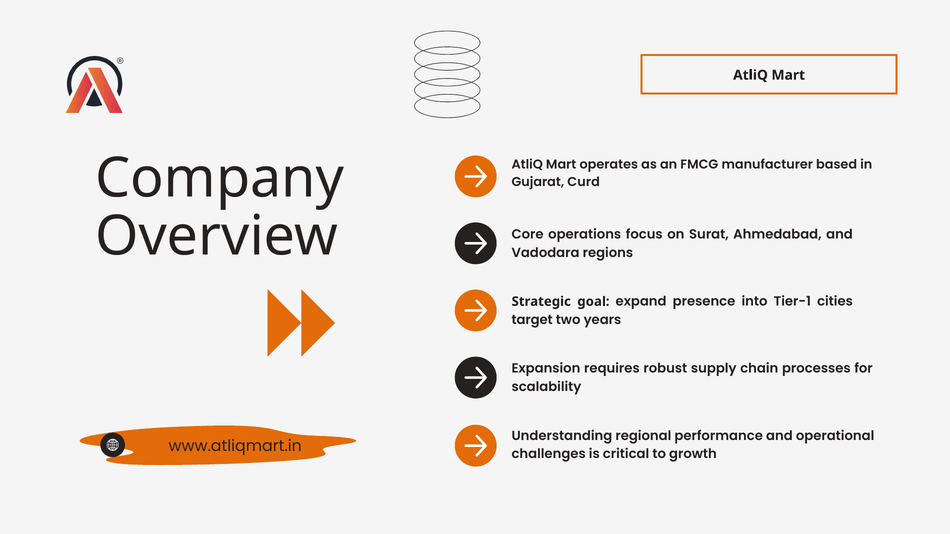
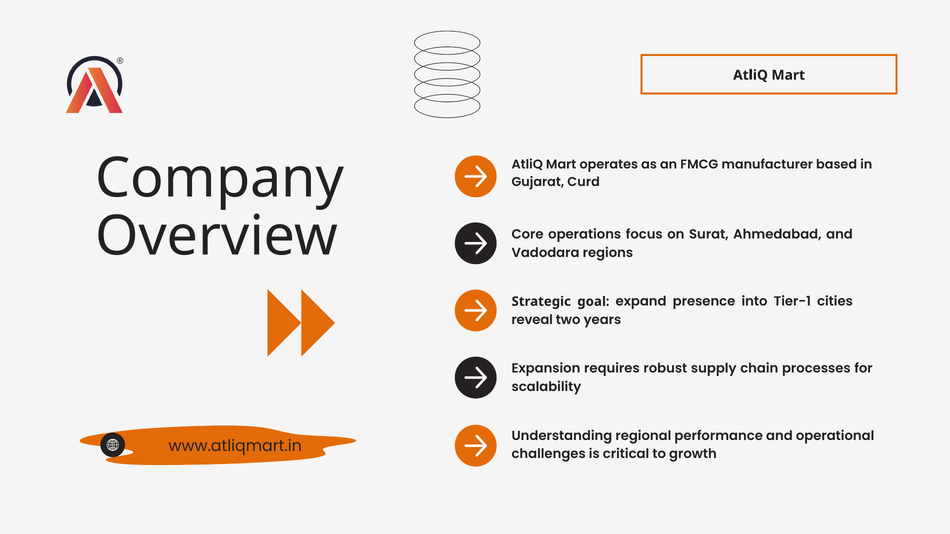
target: target -> reveal (532, 320)
